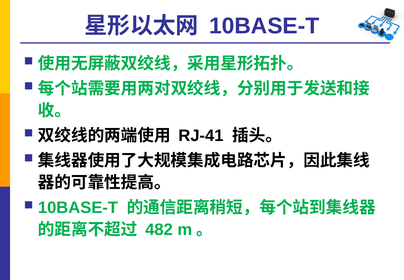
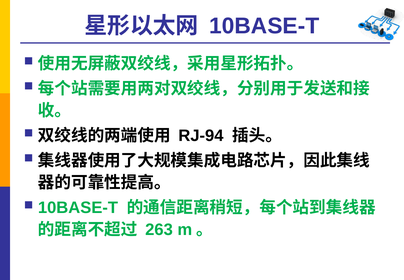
RJ-41: RJ-41 -> RJ-94 (201, 136)
482: 482 -> 263 (159, 229)
